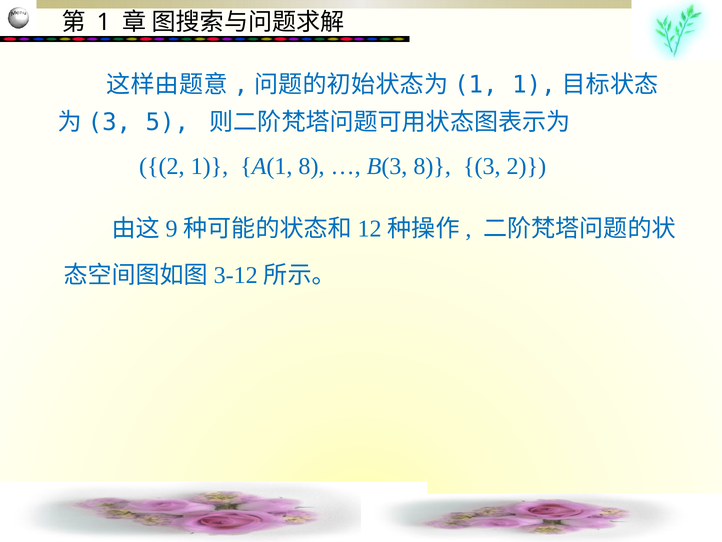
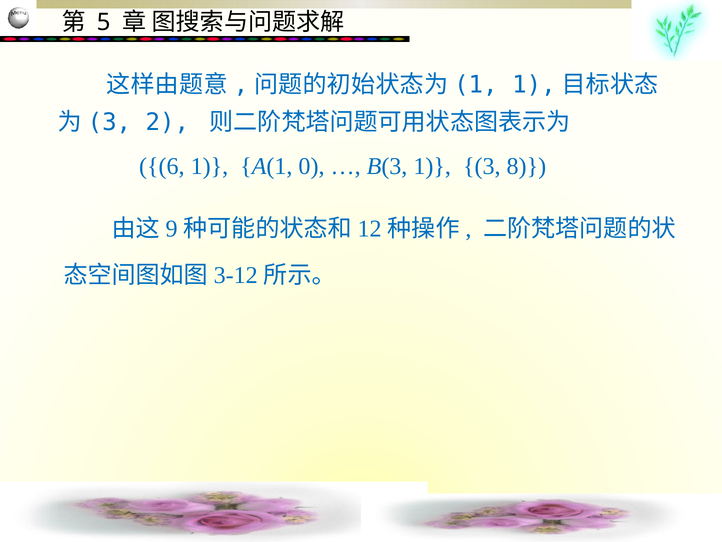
1: 1 -> 5 (104, 22)
5: 5 -> 2 (167, 122)
2: 2 -> 6 (162, 166)
A(1 8: 8 -> 0 (312, 166)
B(3 8: 8 -> 1 (432, 166)
3 2: 2 -> 8 (526, 166)
